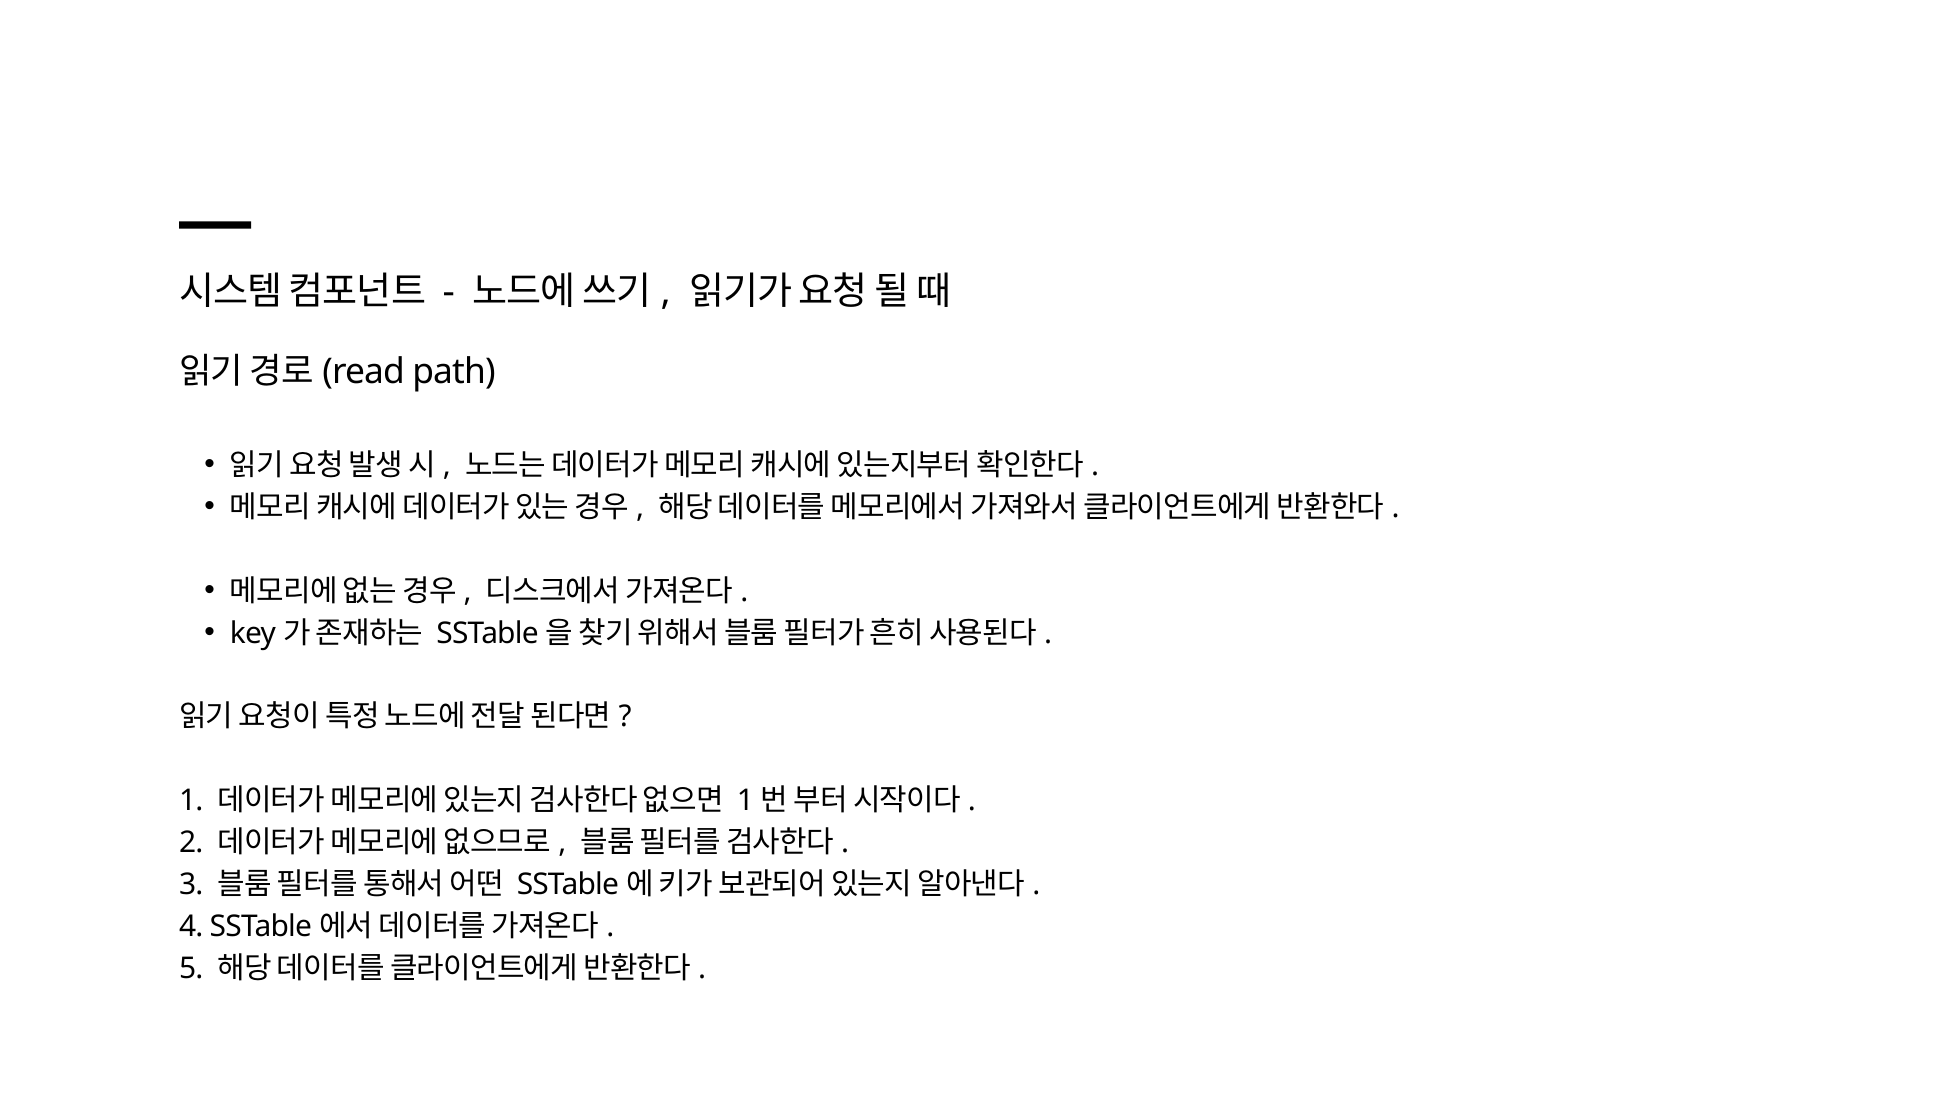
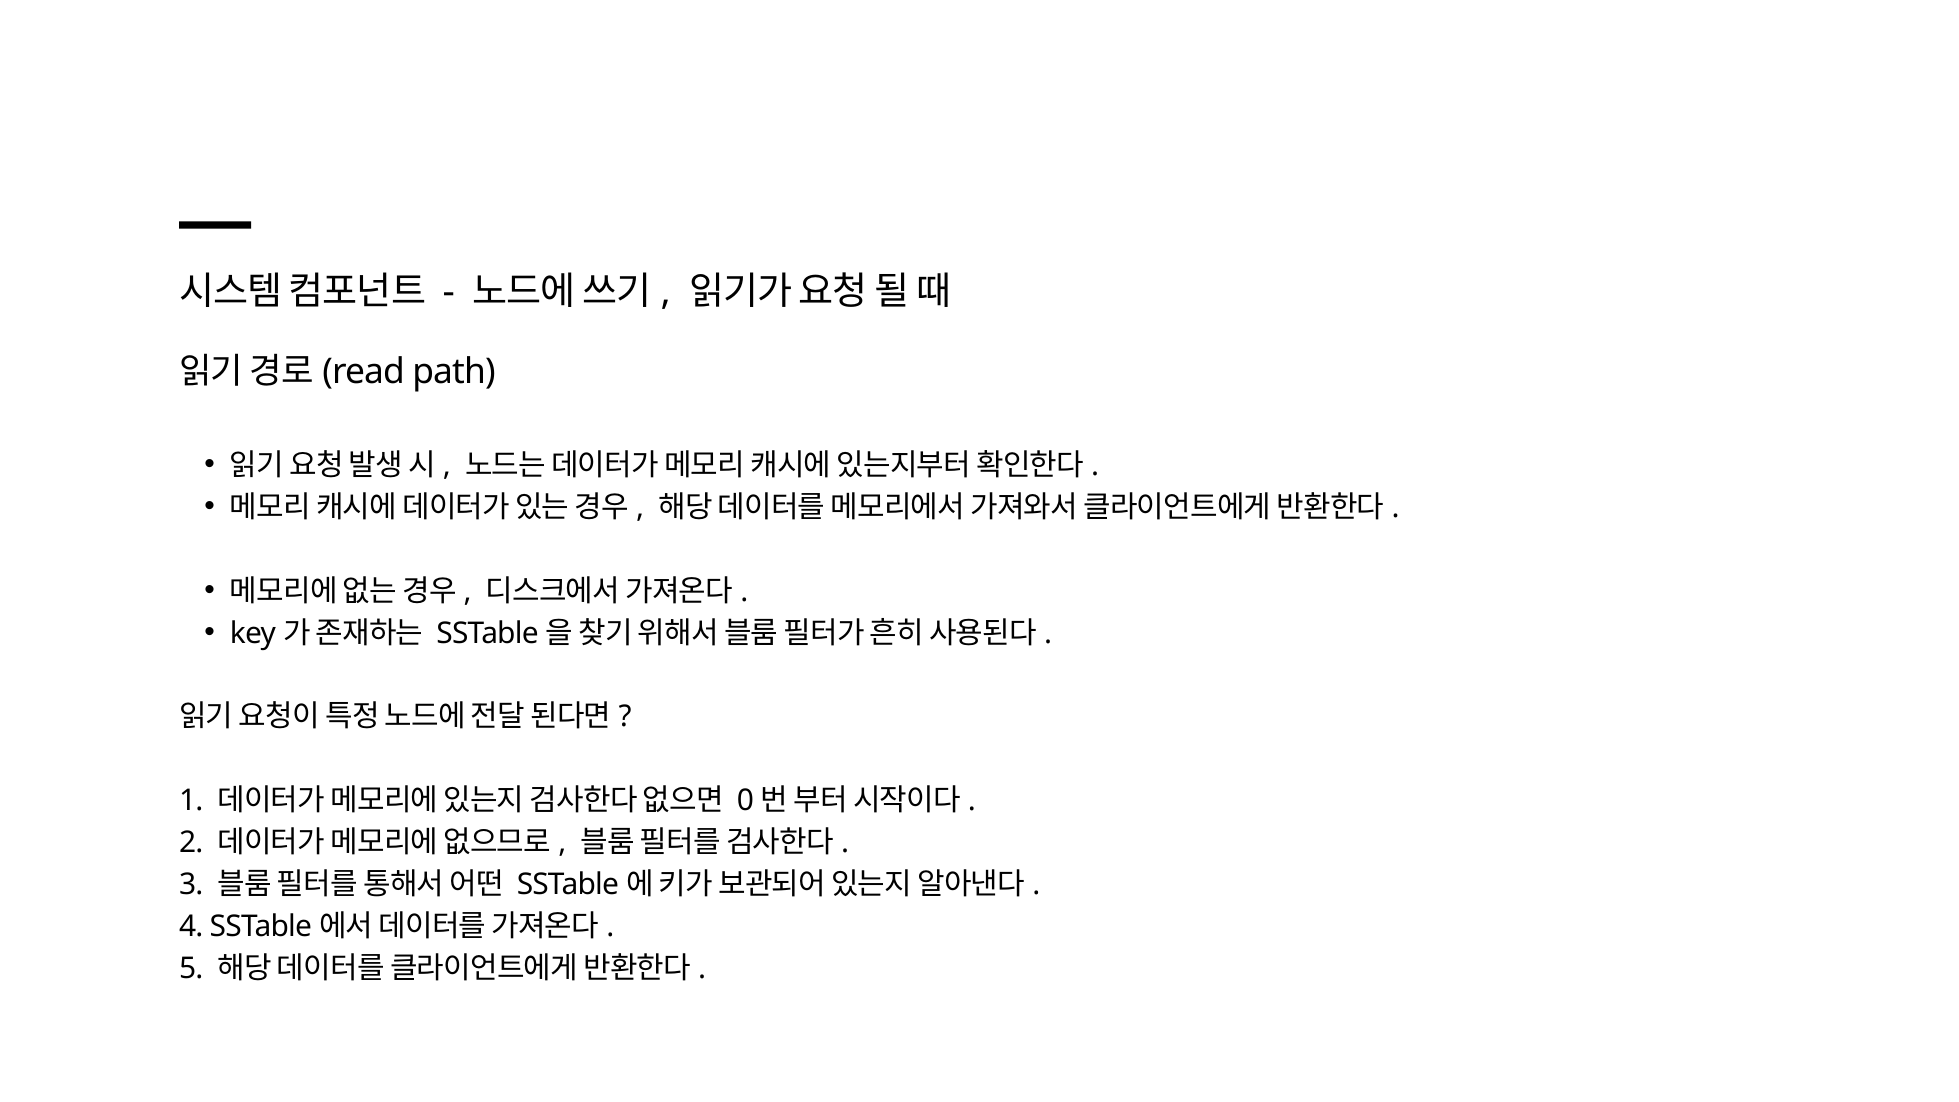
1: 1 -> 0 (745, 801)
